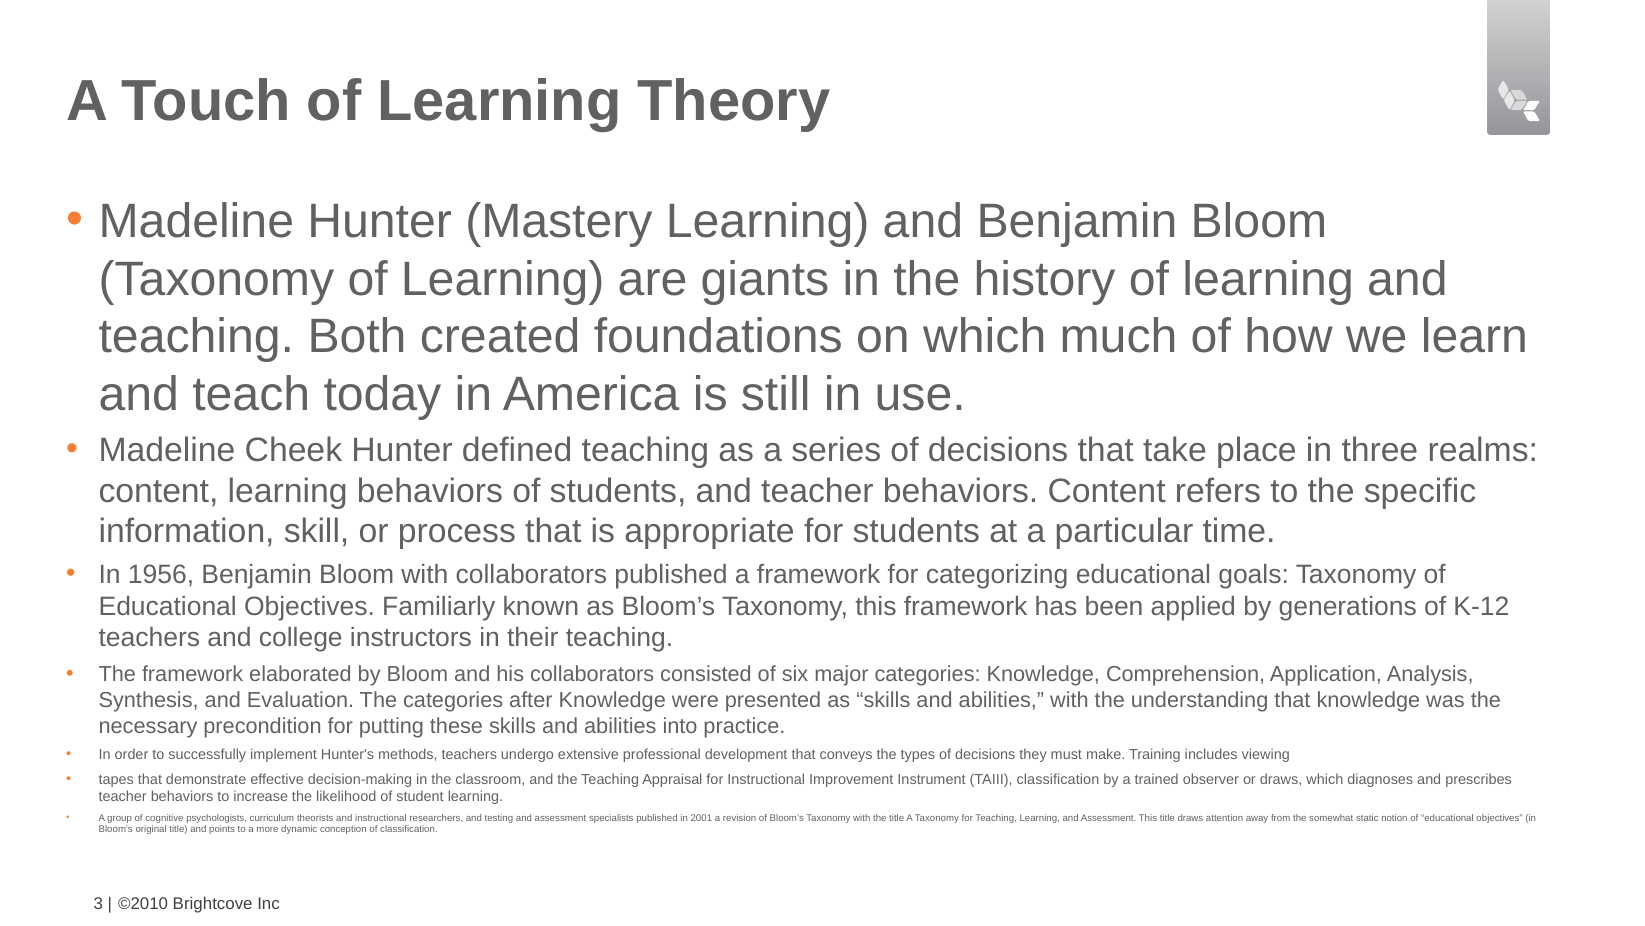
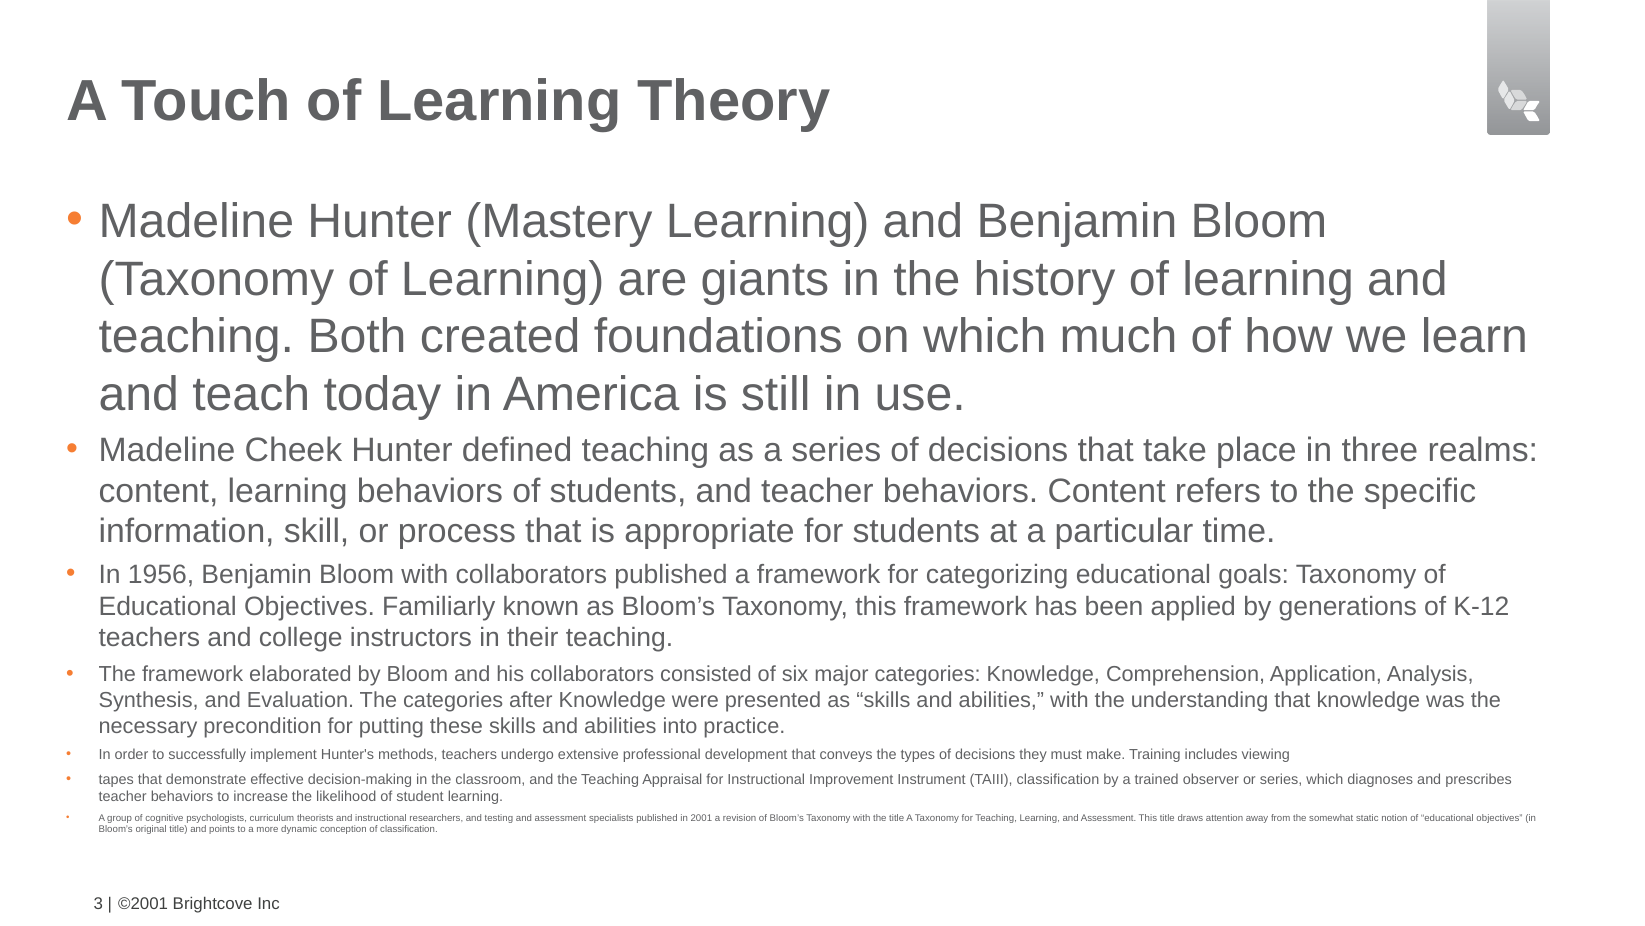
or draws: draws -> series (1281, 779)
©2010: ©2010 -> ©2001 (143, 903)
